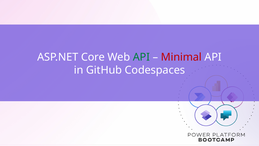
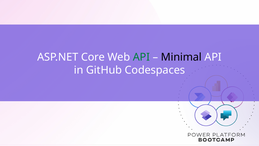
Minimal colour: red -> black (181, 57)
